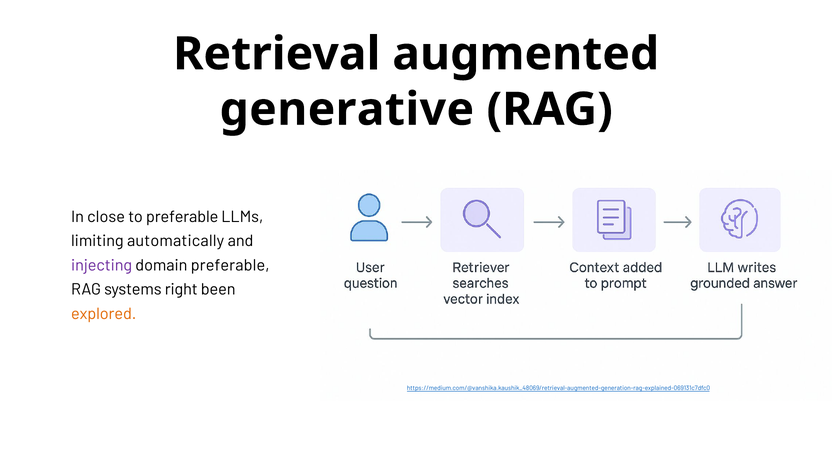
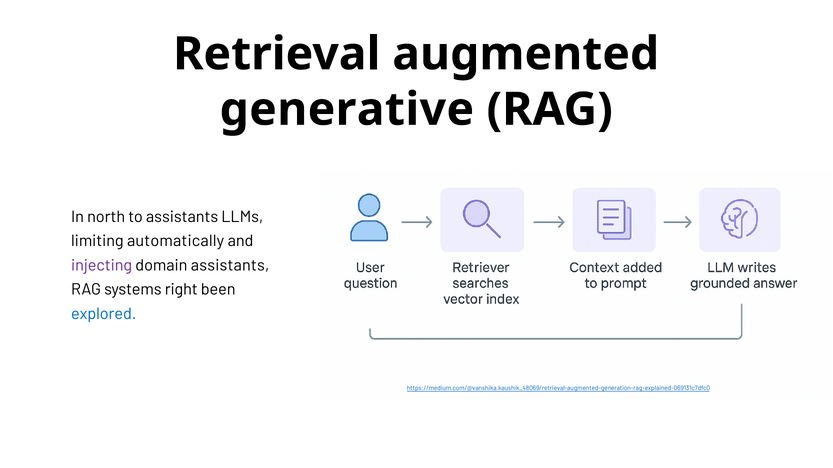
close: close -> north (106, 217)
to preferable: preferable -> assistants (182, 217)
domain preferable: preferable -> assistants (230, 266)
explored colour: orange -> blue (104, 314)
